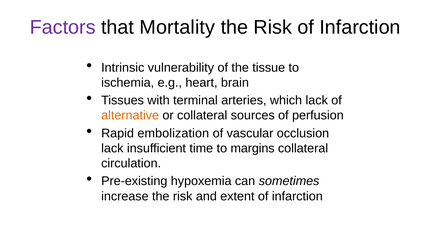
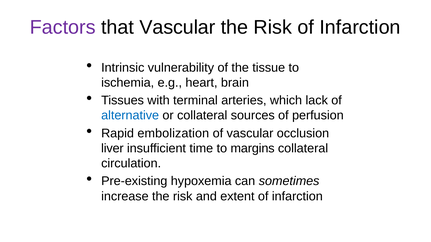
that Mortality: Mortality -> Vascular (177, 28)
alternative colour: orange -> blue (130, 116)
lack: lack -> liver (112, 149)
